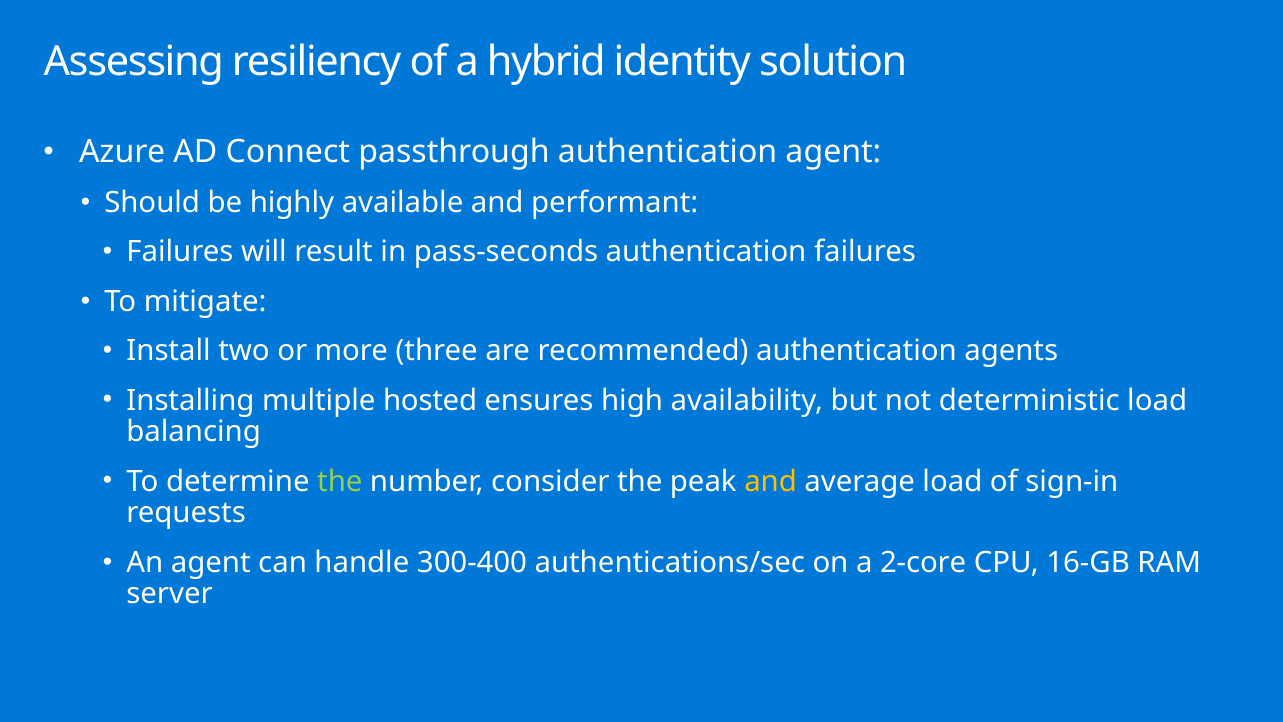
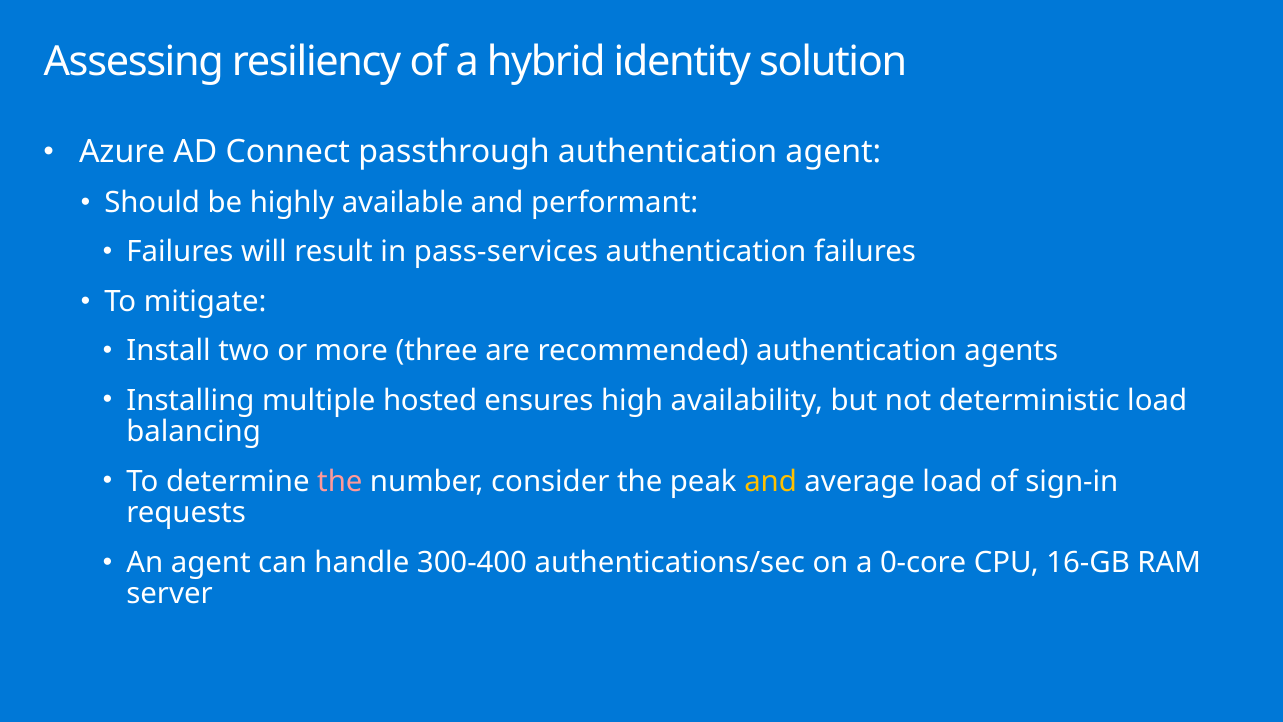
pass-seconds: pass-seconds -> pass-services (506, 252)
the colour: light green -> pink (340, 481)
2-core: 2-core -> 0-core (923, 562)
